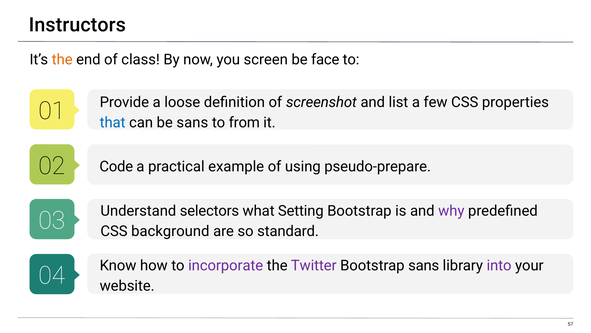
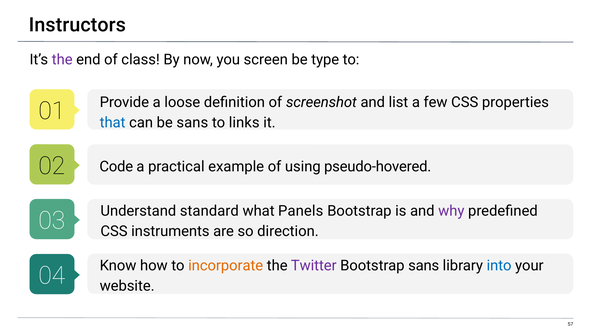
the colour: orange -> purple (62, 60)
face: face -> type (325, 60)
from: from -> links (244, 122)
pseudo-prepare: pseudo-prepare -> pseudo-hovered (378, 166)
selectors: selectors -> standard (209, 211)
Setting: Setting -> Panels (301, 211)
background: background -> instruments (170, 231)
standard: standard -> direction (288, 231)
incorporate colour: purple -> orange (226, 265)
into colour: purple -> blue (499, 265)
